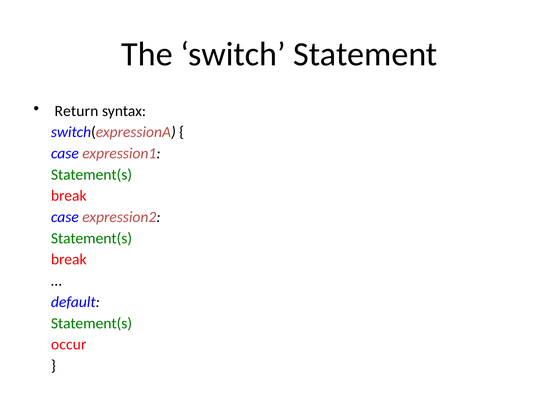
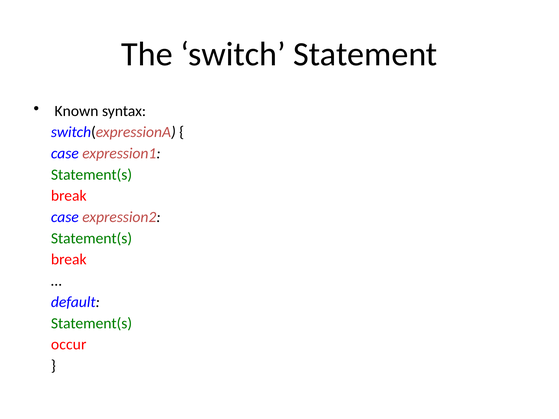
Return: Return -> Known (76, 111)
